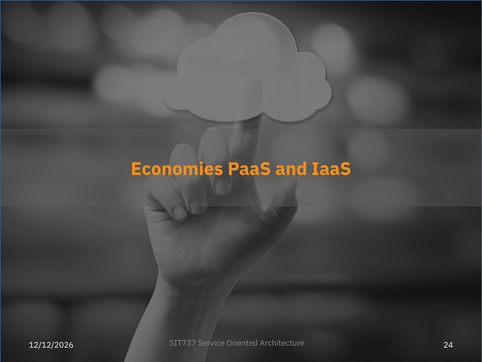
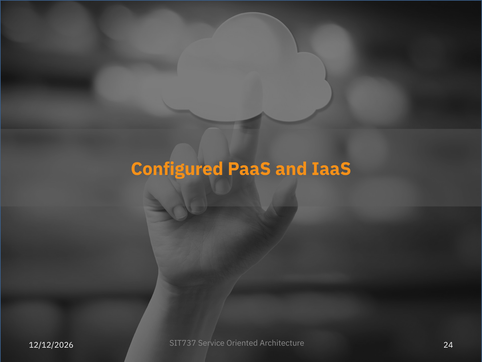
Economies: Economies -> Configured (177, 169)
